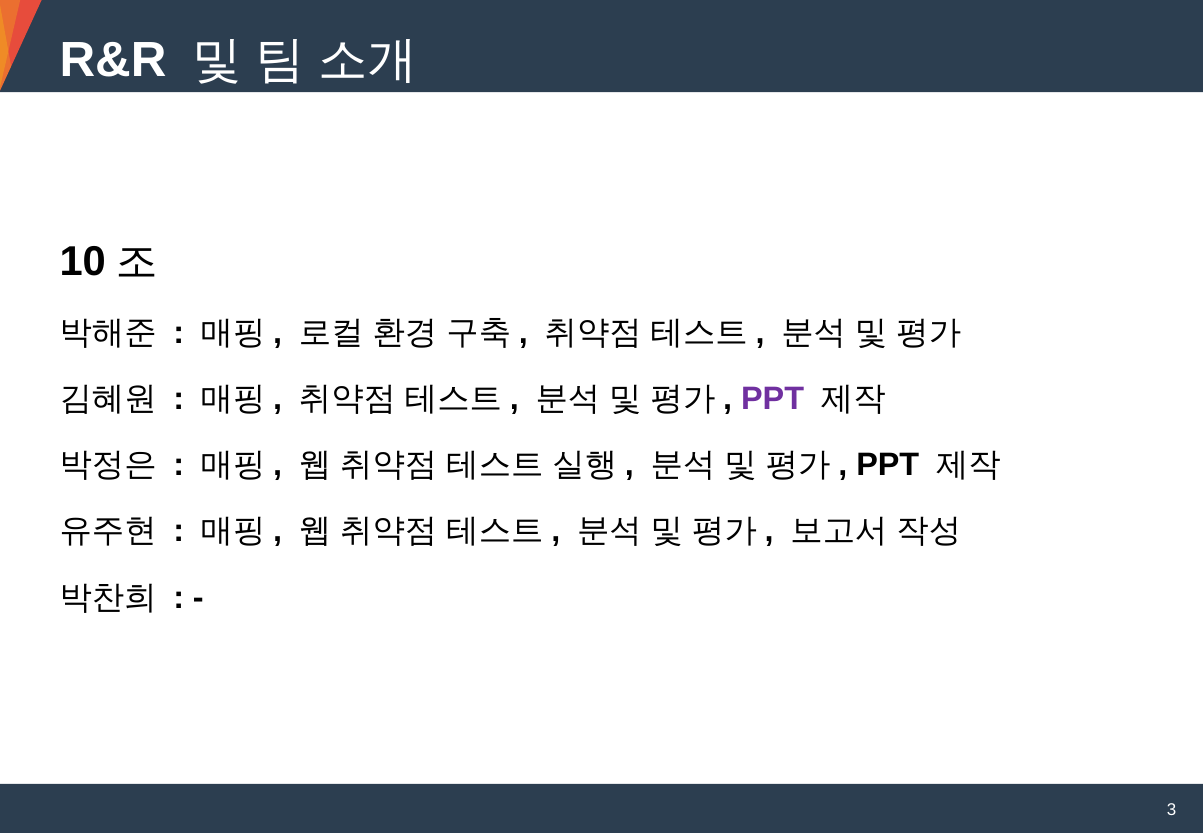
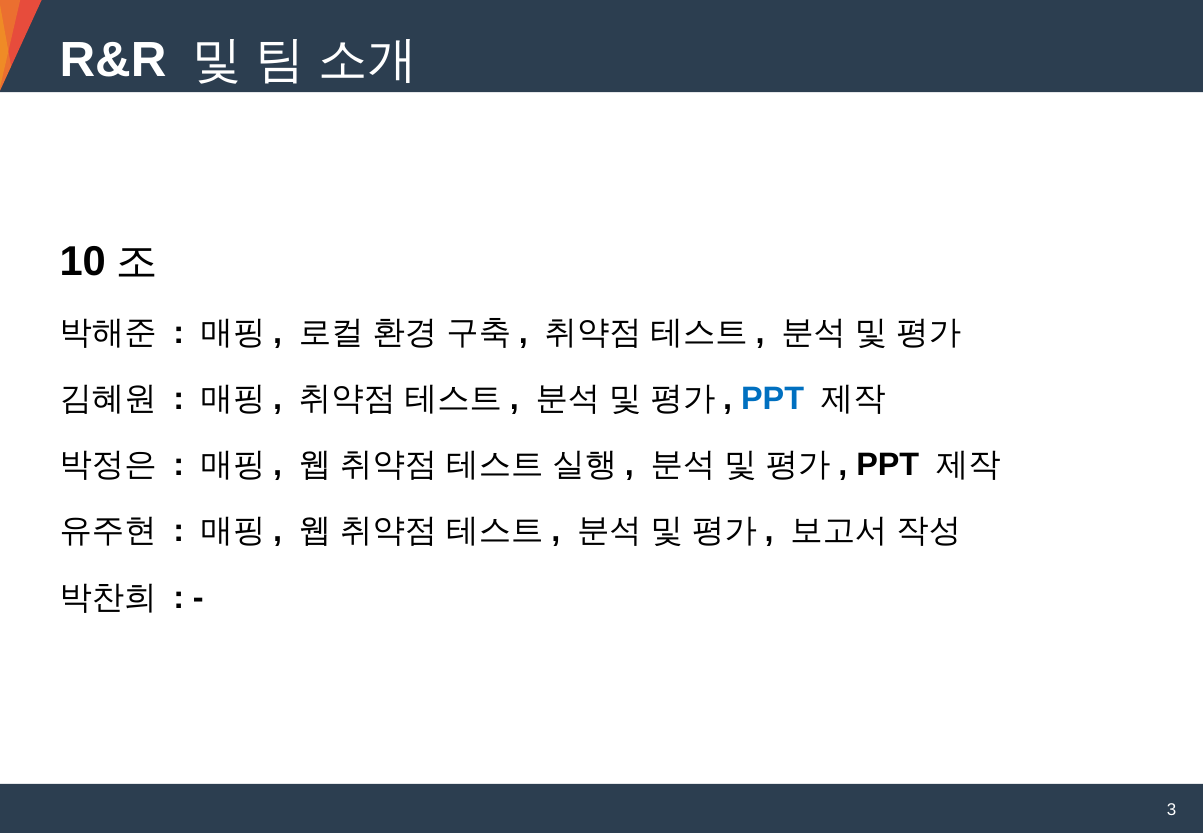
PPT colour: purple -> blue (773, 399)
